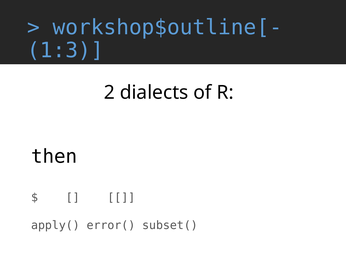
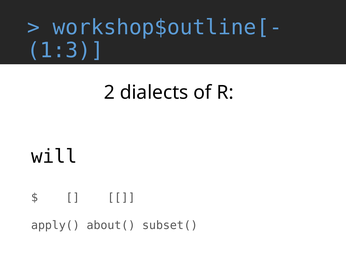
then: then -> will (54, 156)
error(: error( -> about( (111, 225)
